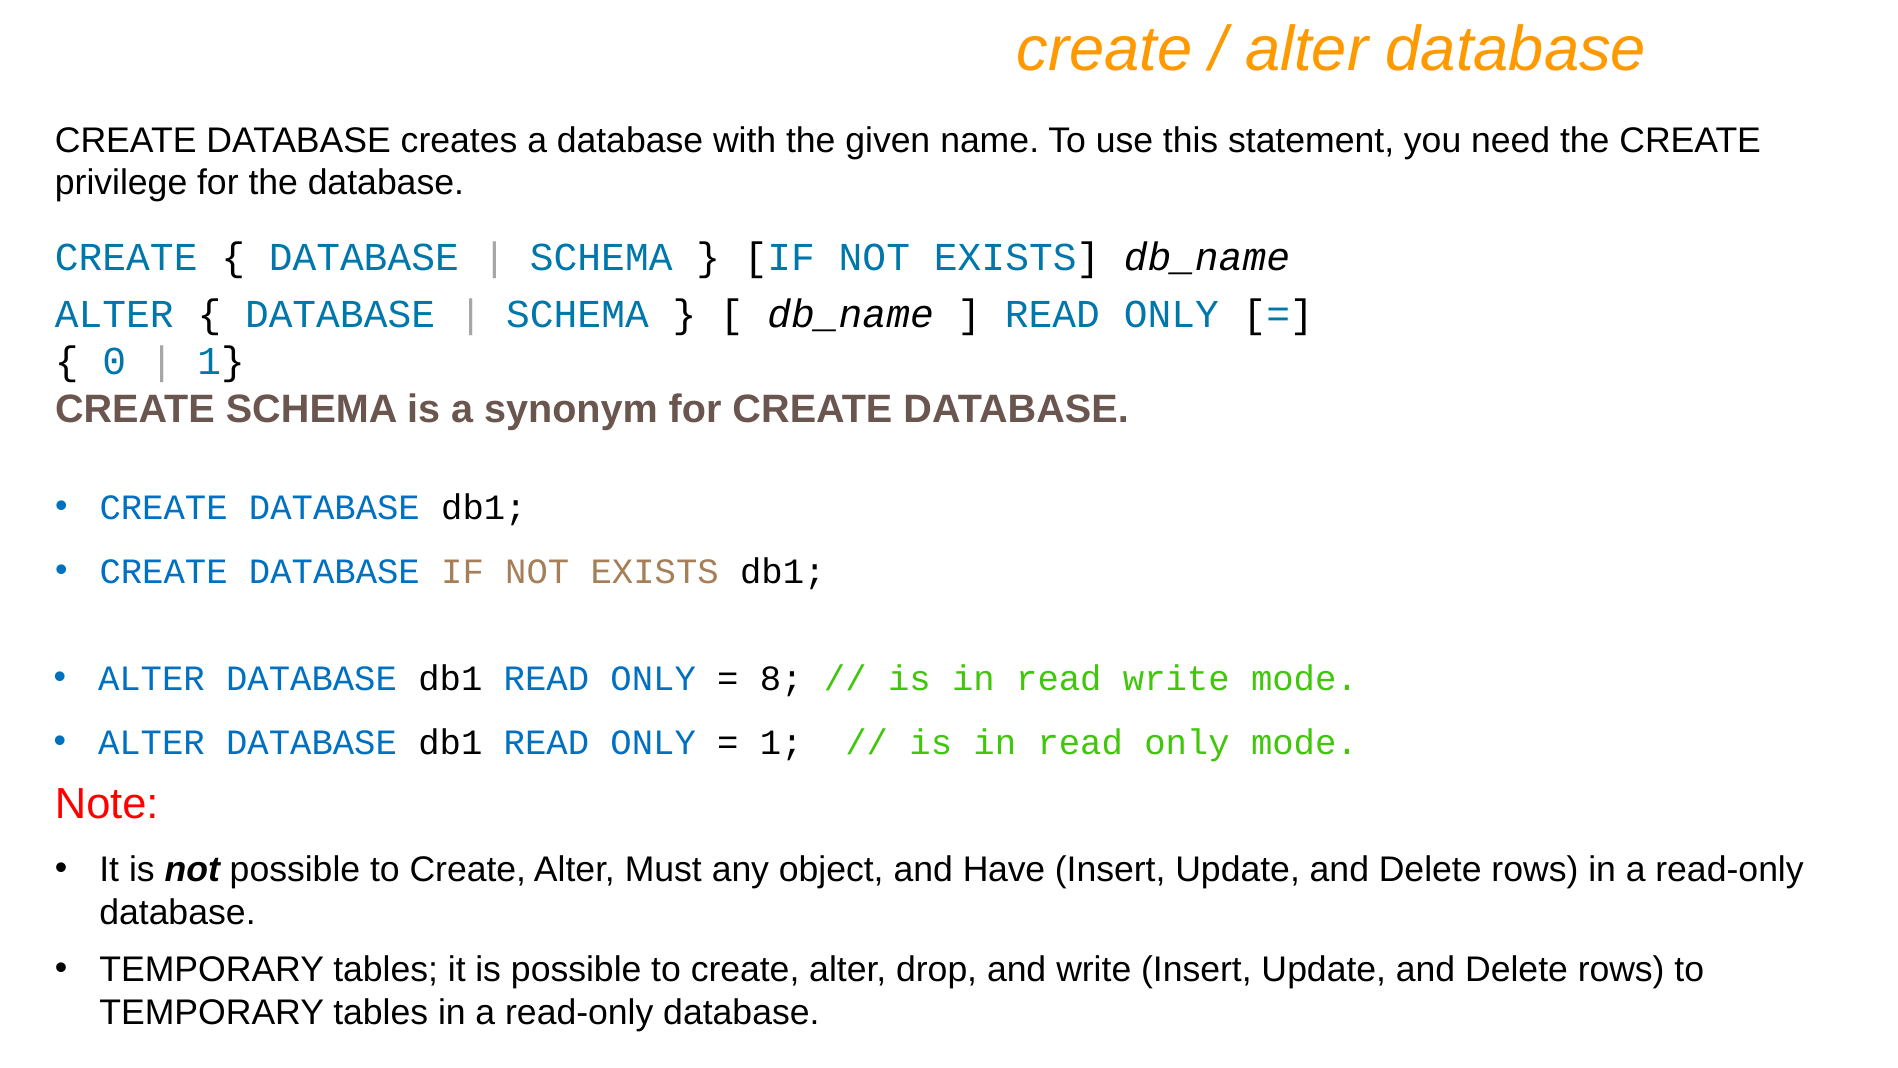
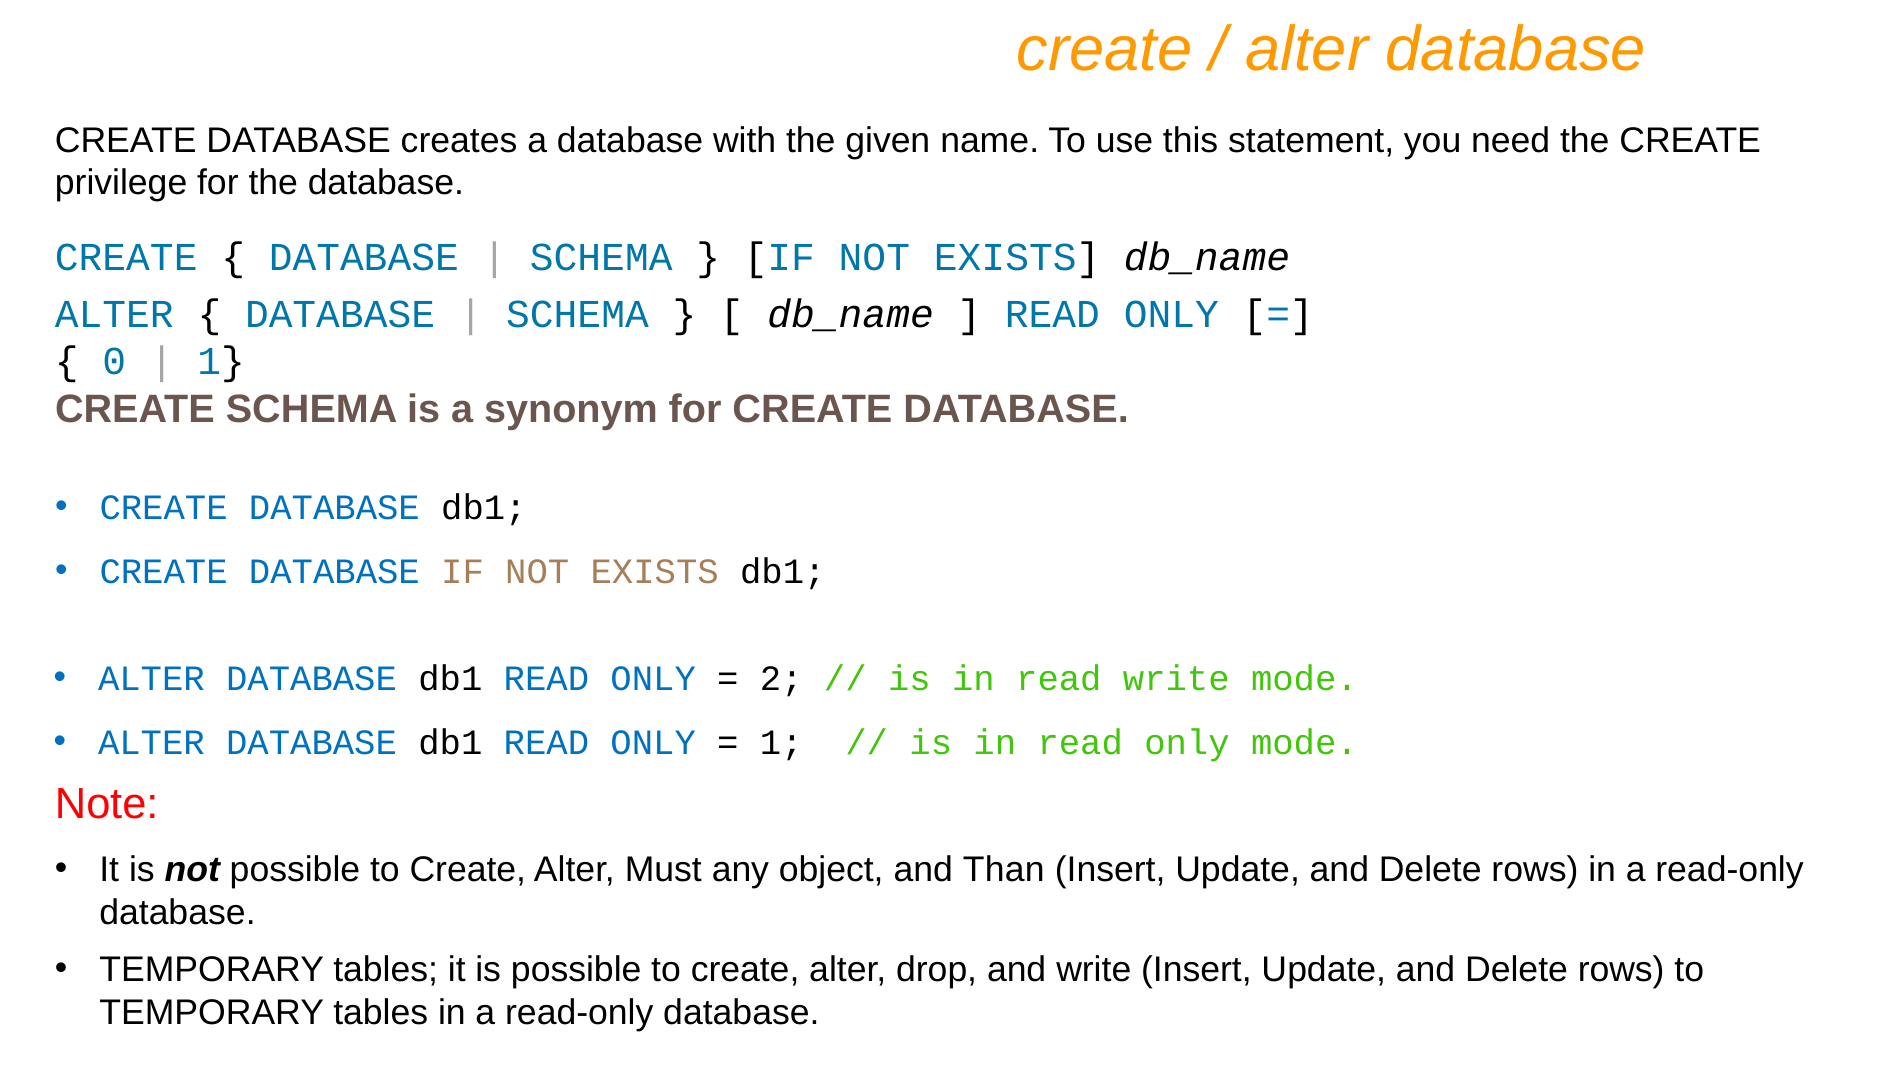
8: 8 -> 2 (781, 678)
Have: Have -> Than (1004, 870)
